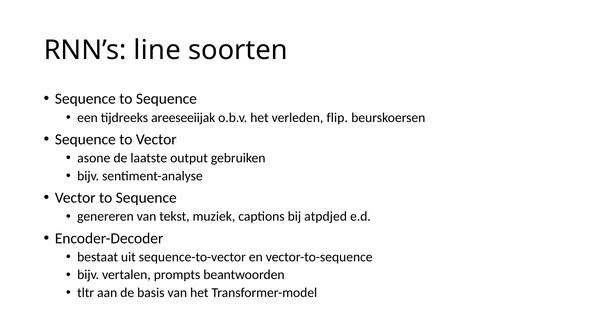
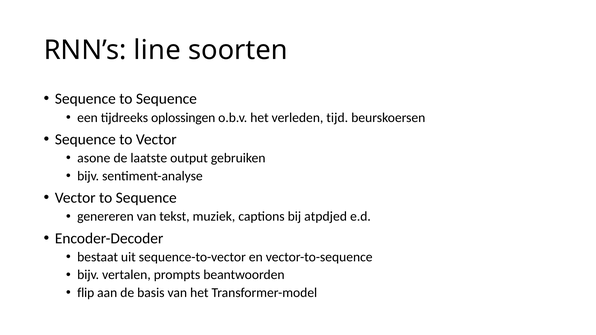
areeseeiijak: areeseeiijak -> oplossingen (183, 118)
flip: flip -> tijd (337, 118)
tltr: tltr -> flip (86, 293)
